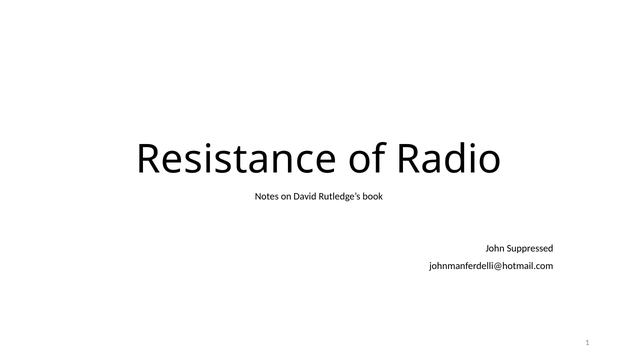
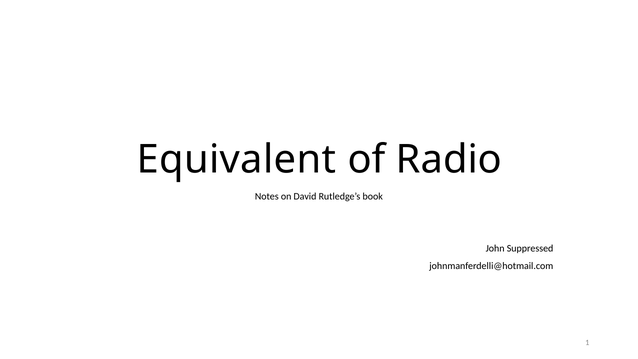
Resistance: Resistance -> Equivalent (236, 159)
